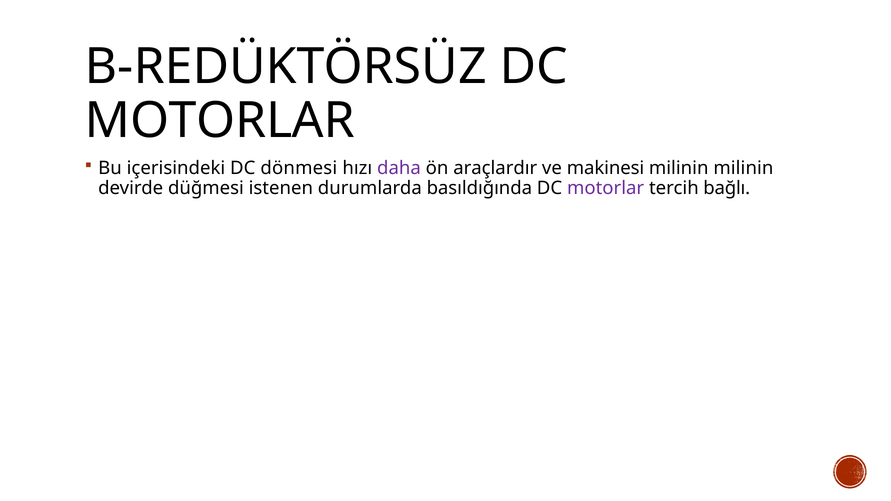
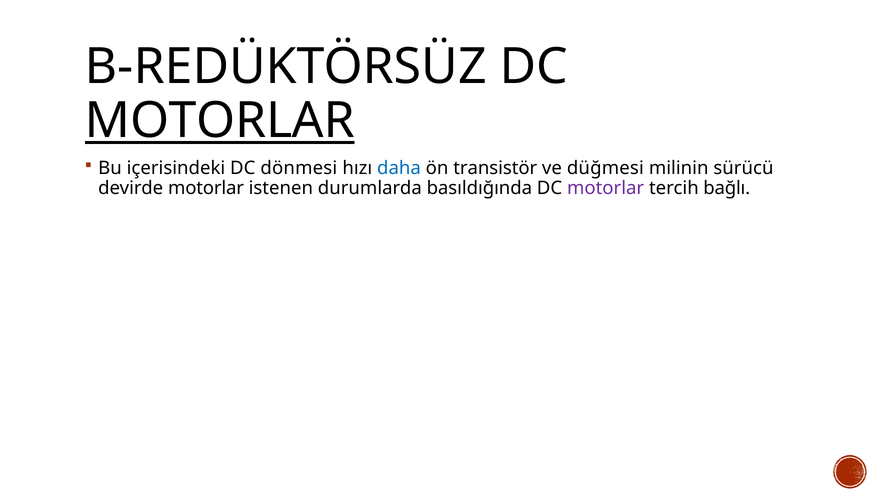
MOTORLAR underline: none -> present (220, 121)
daha colour: purple -> blue (399, 168)
araçlardır: araçlardır -> transistör (495, 168)
makinesi: makinesi -> düğmesi (605, 168)
milinin milinin: milinin -> sürücü (743, 168)
devirde düğmesi: düğmesi -> motorlar (206, 188)
